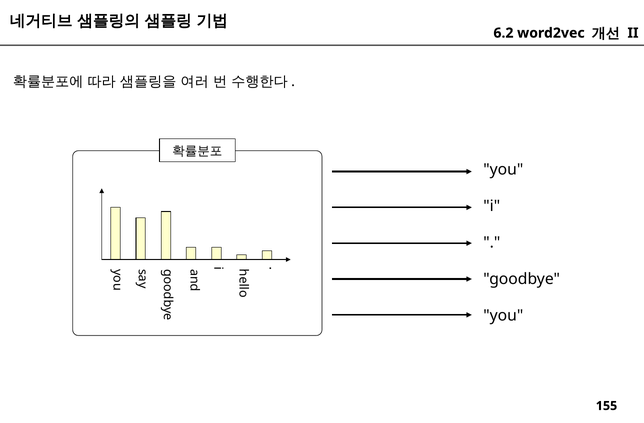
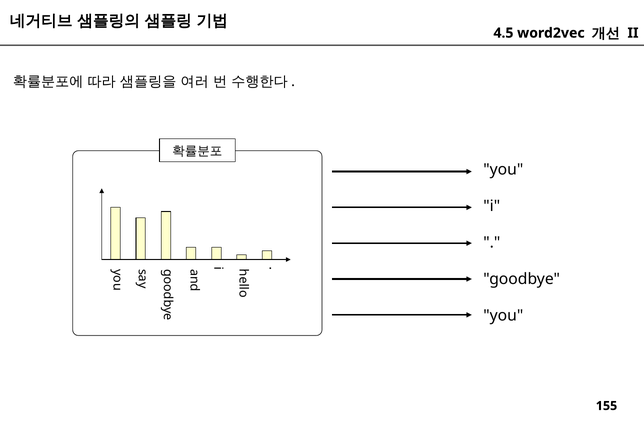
6.2: 6.2 -> 4.5 (503, 33)
